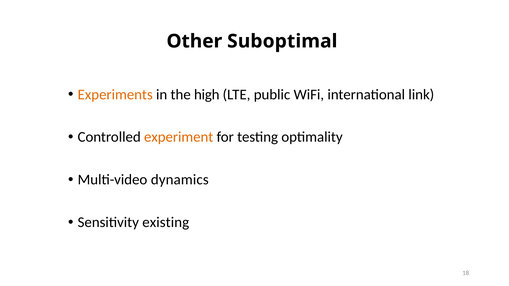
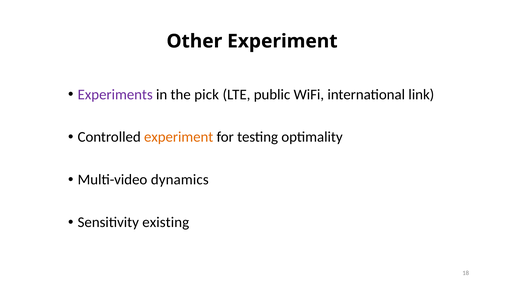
Other Suboptimal: Suboptimal -> Experiment (282, 41)
Experiments colour: orange -> purple (115, 95)
high: high -> pick (207, 95)
